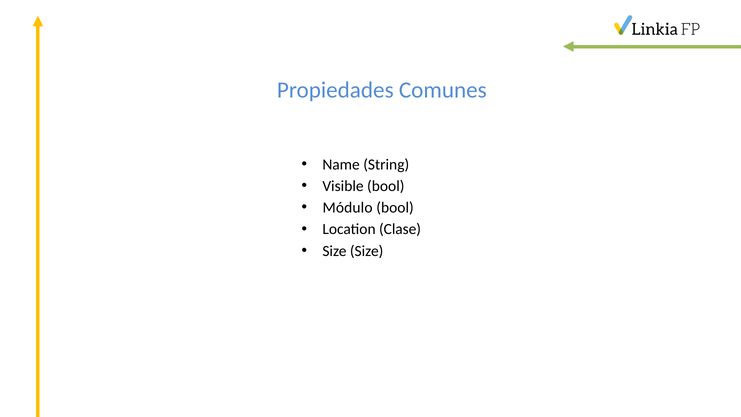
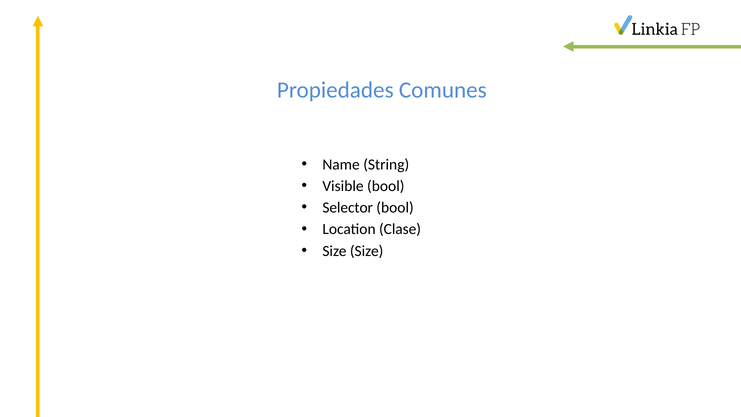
Módulo: Módulo -> Selector (348, 208)
